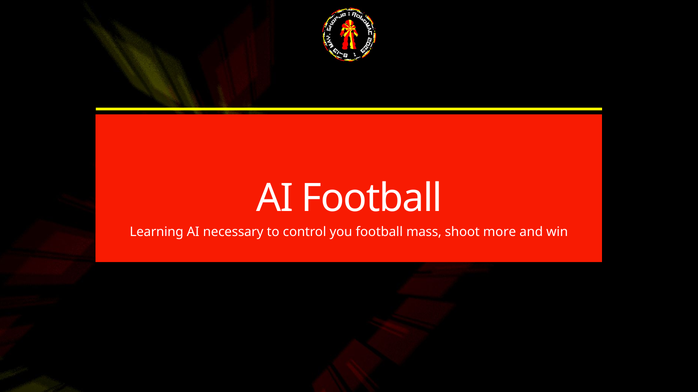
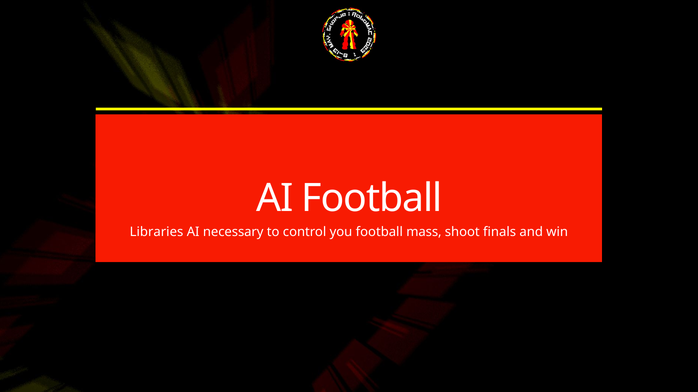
Learning: Learning -> Libraries (156, 232)
more: more -> finals (500, 232)
